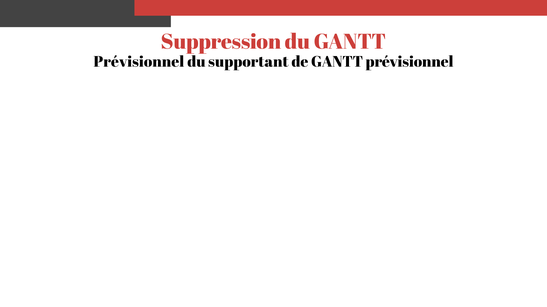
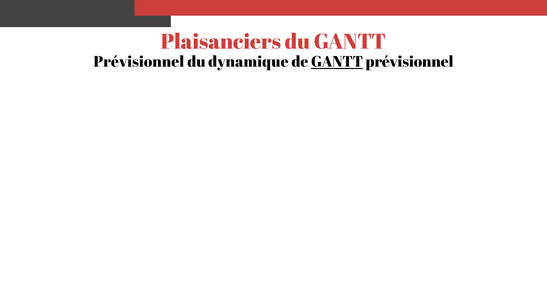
Suppression: Suppression -> Plaisanciers (221, 42)
supportant: supportant -> dynamique (248, 62)
GANTT underline: none -> present (337, 62)
